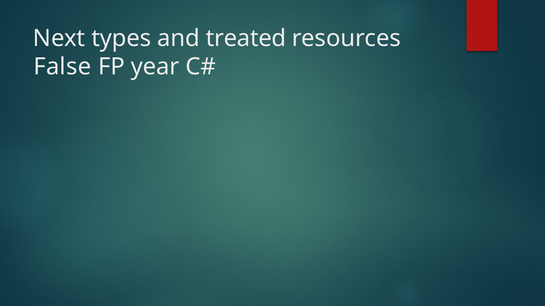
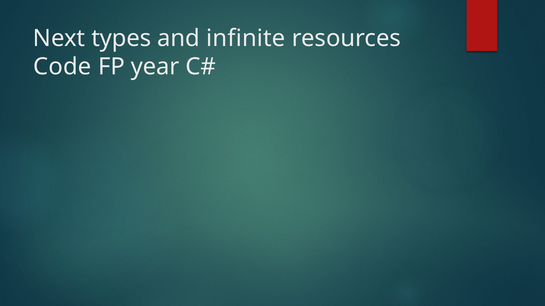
treated: treated -> infinite (246, 38)
False: False -> Code (62, 67)
